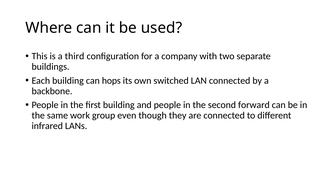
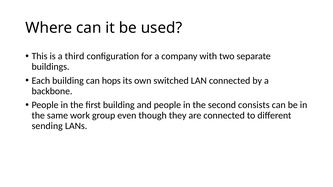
forward: forward -> consists (254, 105)
infrared: infrared -> sending (47, 126)
